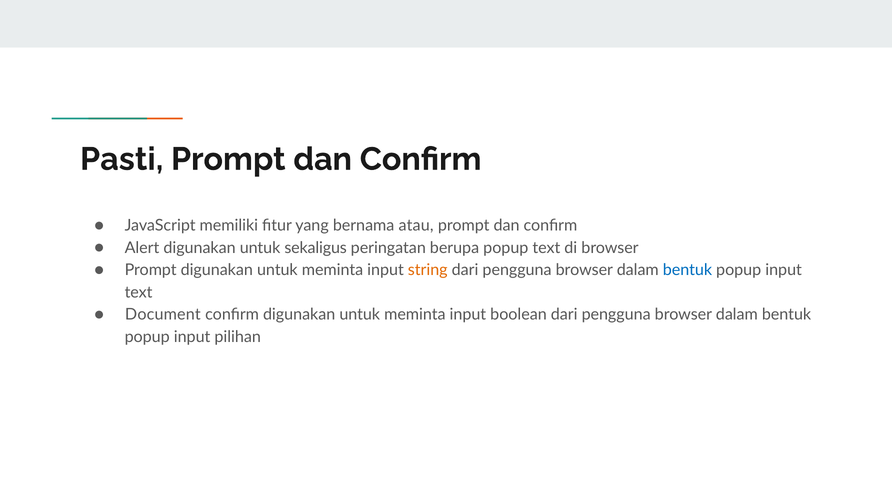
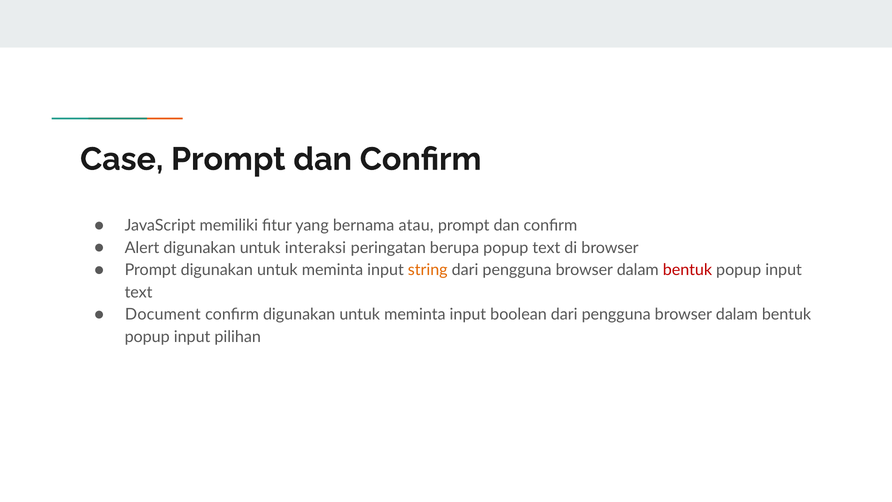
Pasti: Pasti -> Case (122, 159)
sekaligus: sekaligus -> interaksi (315, 248)
bentuk colour: blue -> red (687, 270)
